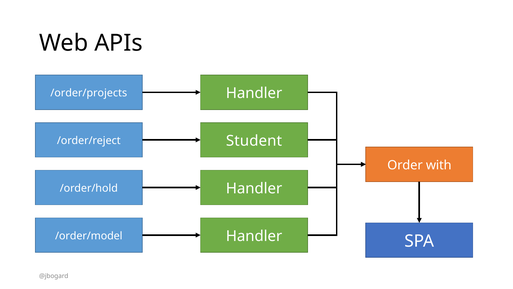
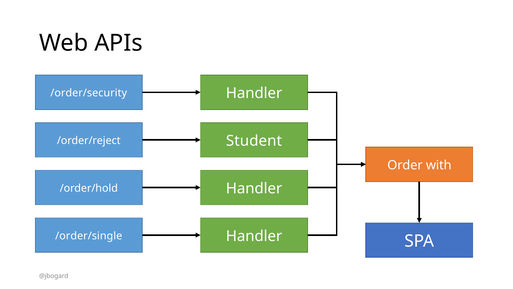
/order/projects: /order/projects -> /order/security (89, 93)
/order/model: /order/model -> /order/single (89, 235)
